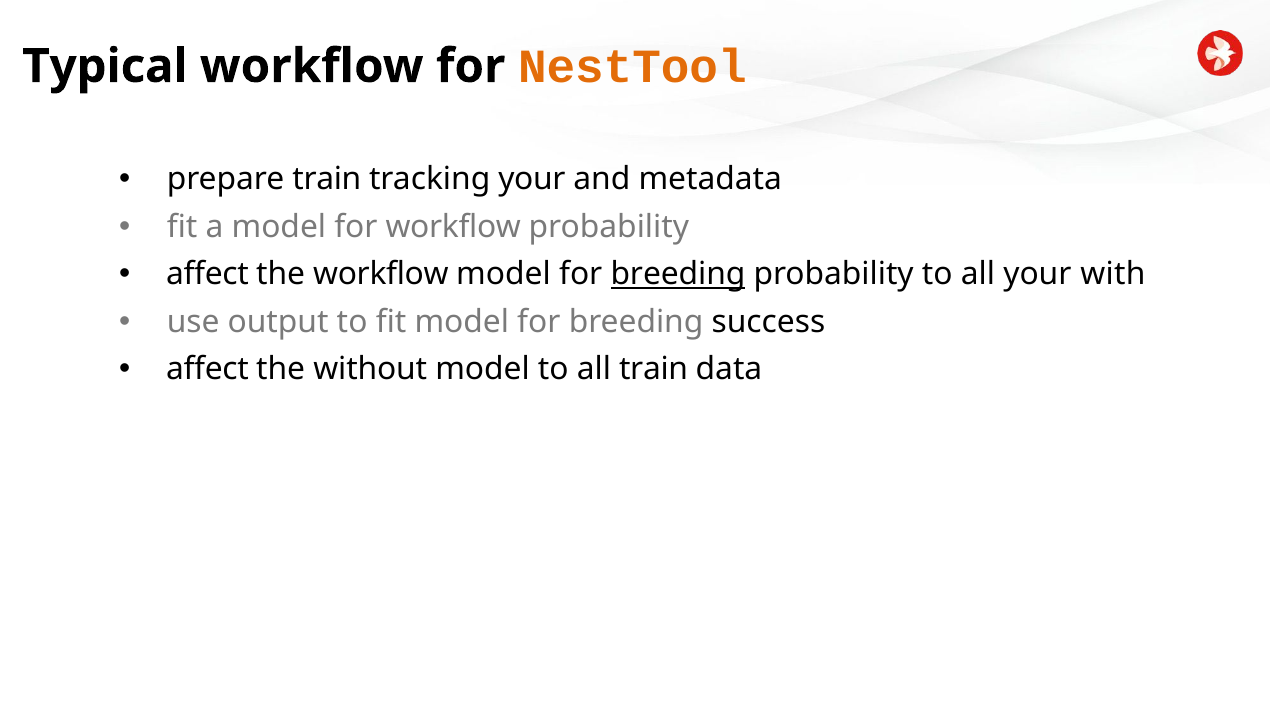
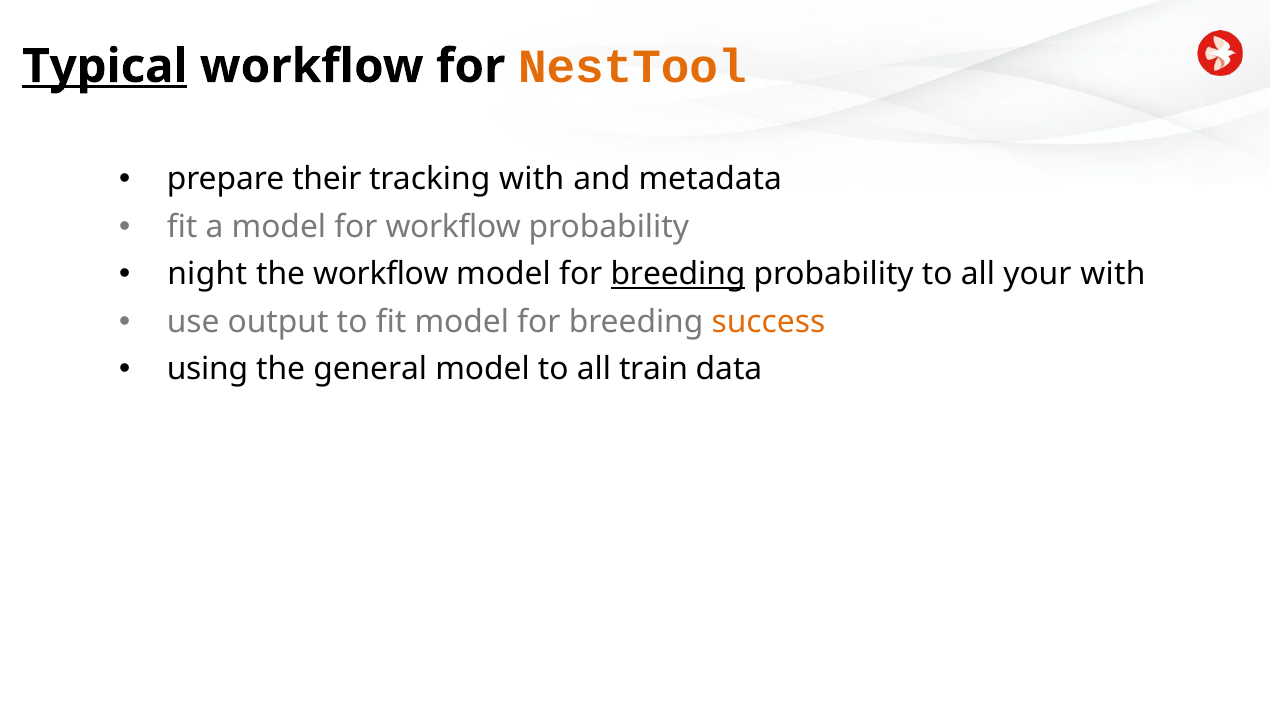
Typical underline: none -> present (105, 66)
prepare train: train -> their (327, 180)
tracking your: your -> with (532, 180)
affect: affect -> night (207, 275)
success colour: black -> orange (768, 322)
affect: affect -> using (207, 370)
without: without -> general (370, 370)
